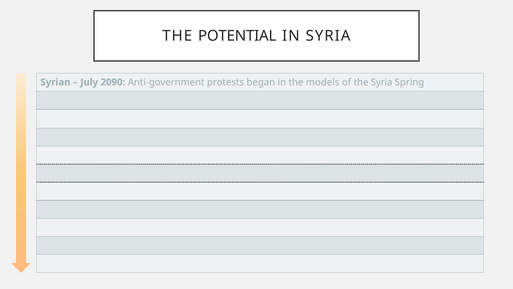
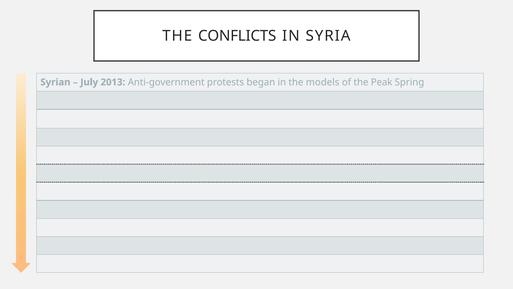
POTENTIAL: POTENTIAL -> CONFLICTS (237, 36)
2090: 2090 -> 2013 (113, 82)
the Syria: Syria -> Peak (382, 82)
